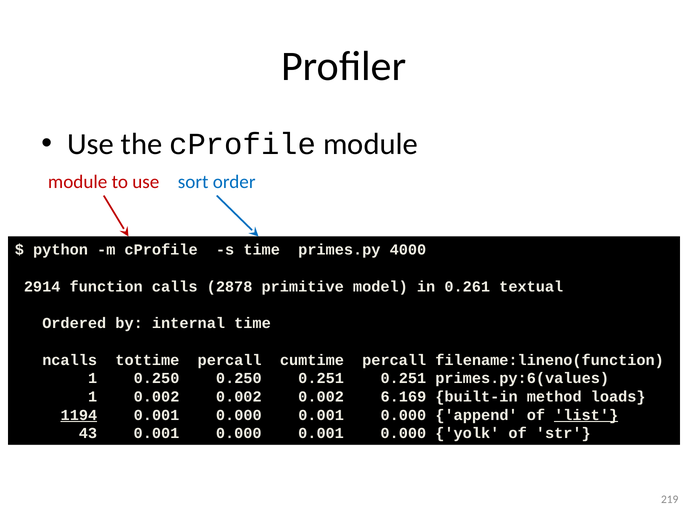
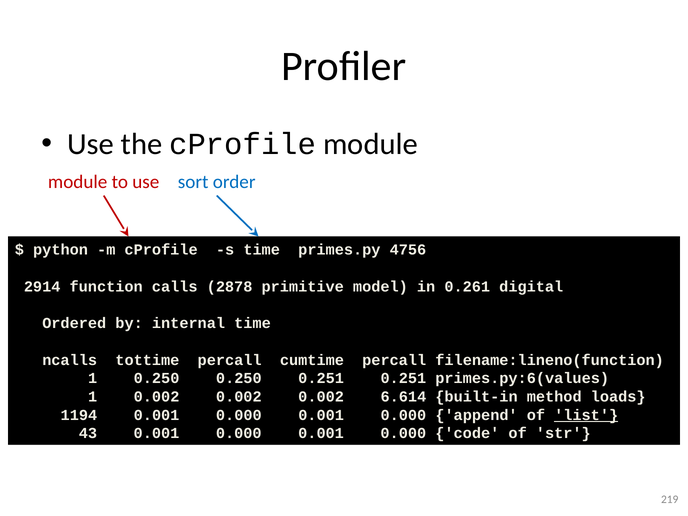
4000: 4000 -> 4756 (408, 250)
textual: textual -> digital (531, 287)
6.169: 6.169 -> 6.614 (403, 397)
1194 underline: present -> none (79, 415)
yolk: yolk -> code (467, 433)
